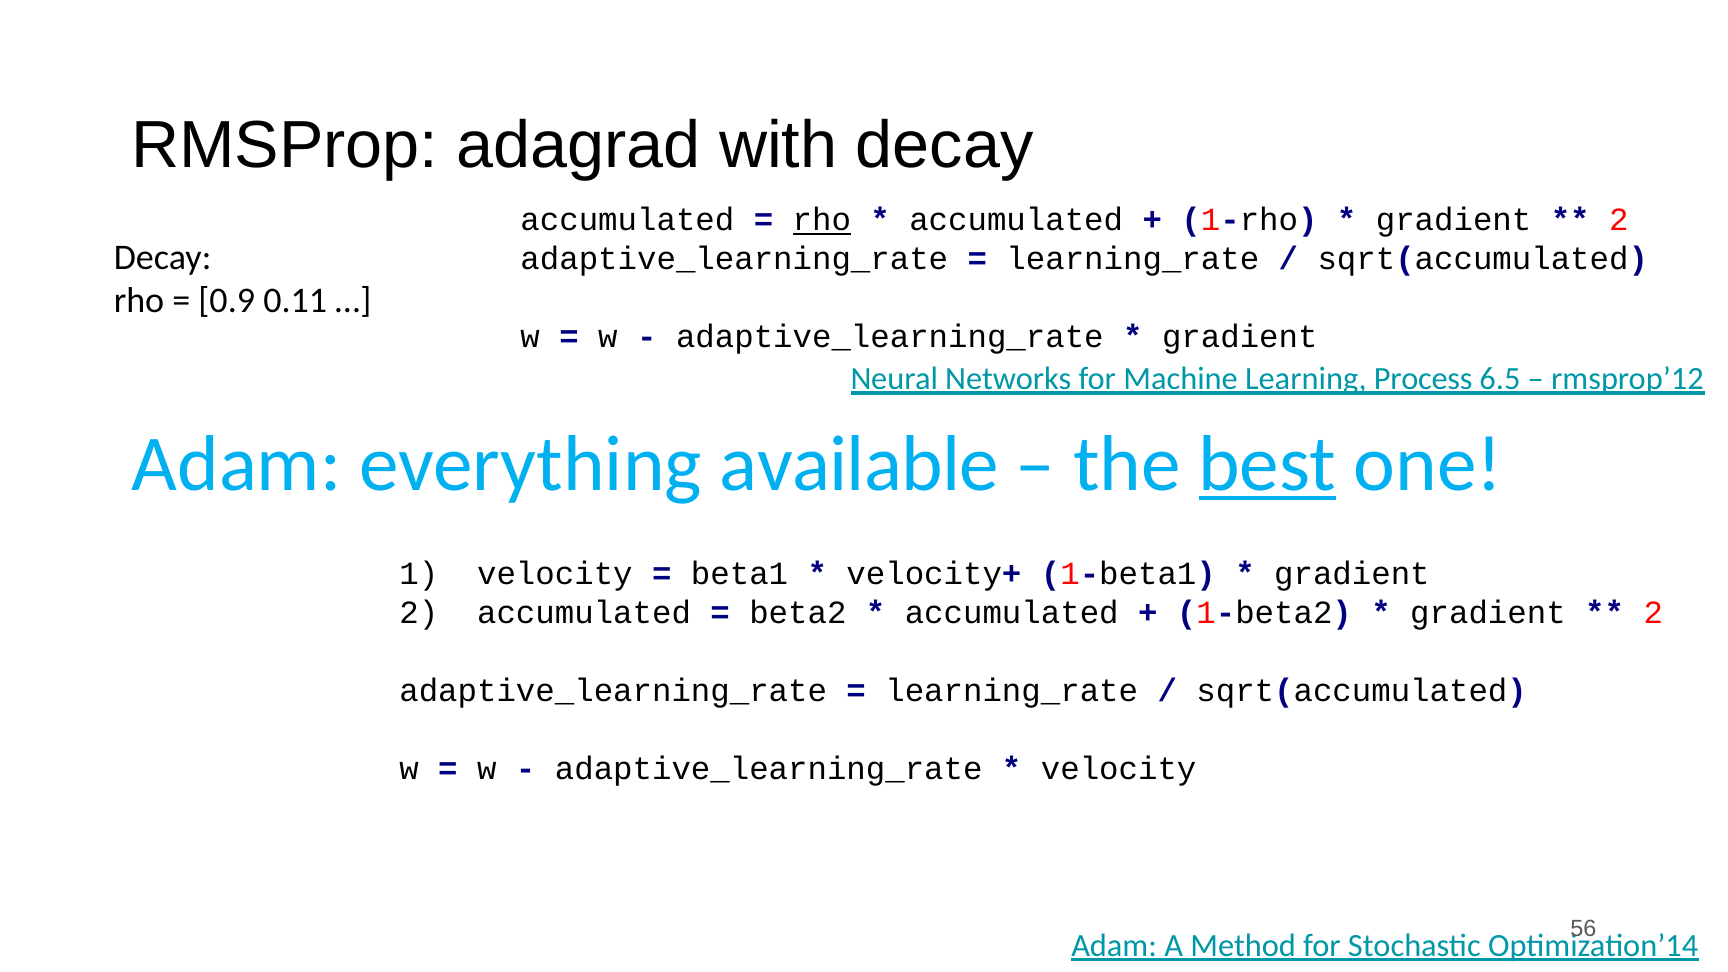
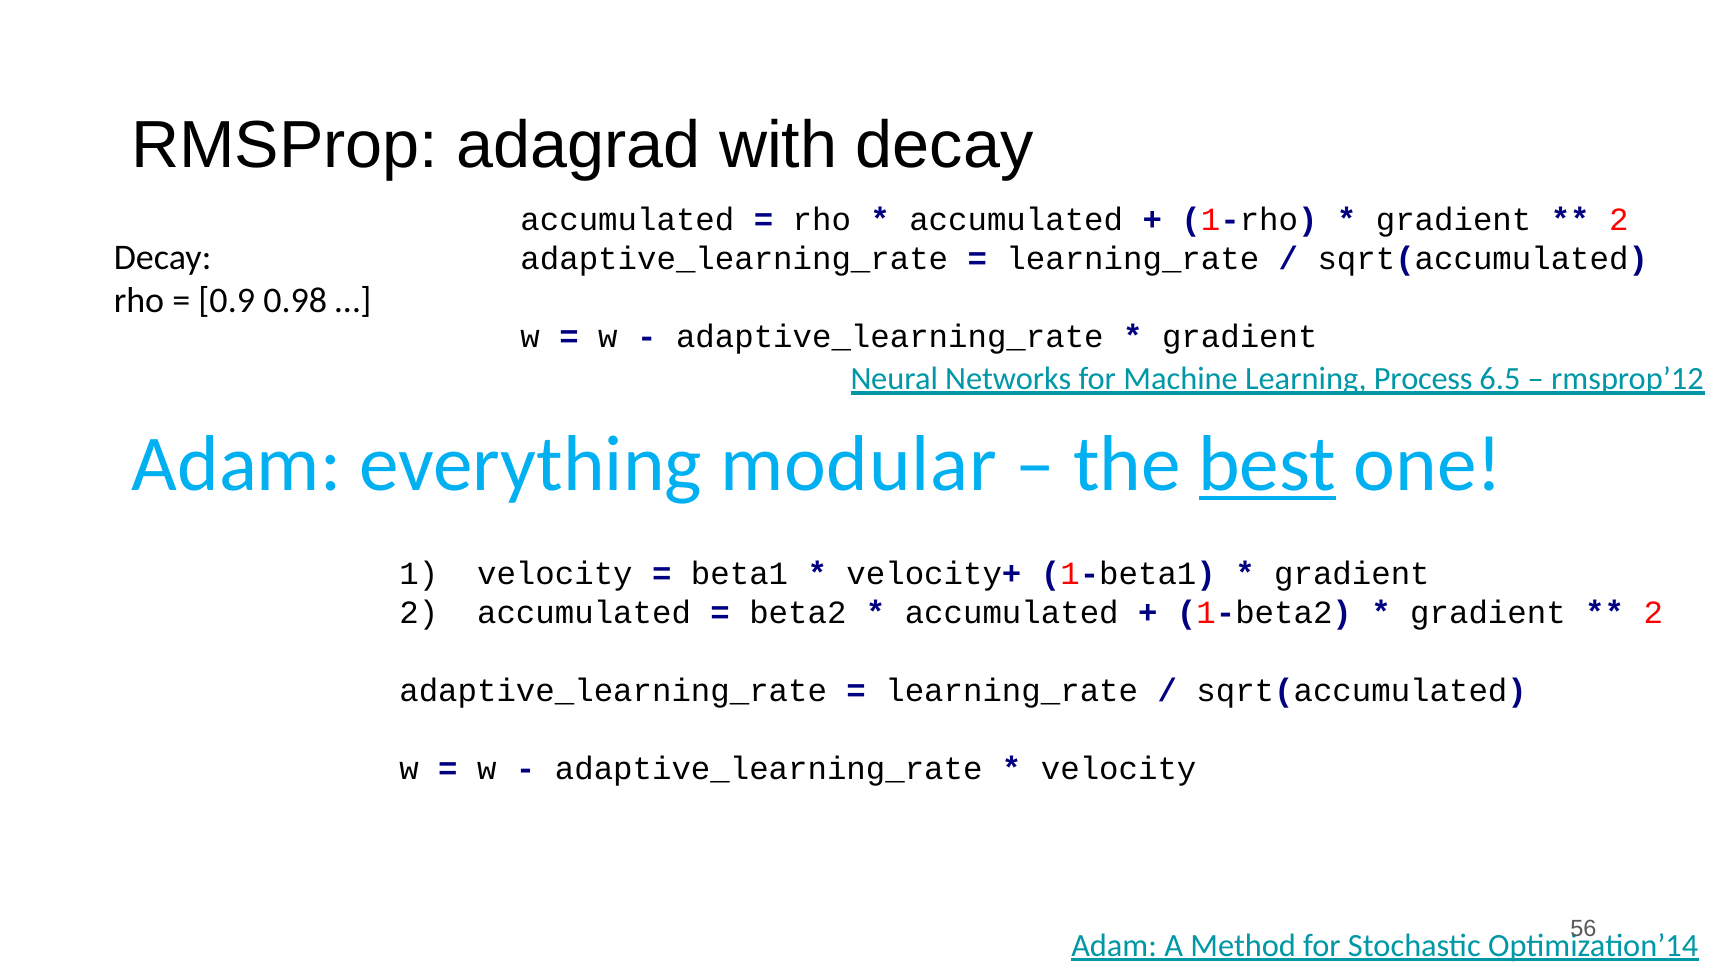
rho underline: present -> none (822, 220)
0.11: 0.11 -> 0.98 (295, 300)
available: available -> modular (859, 464)
